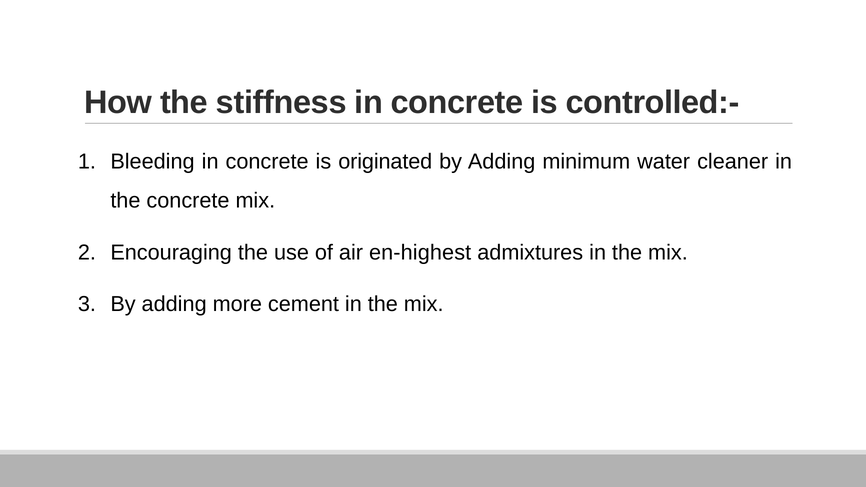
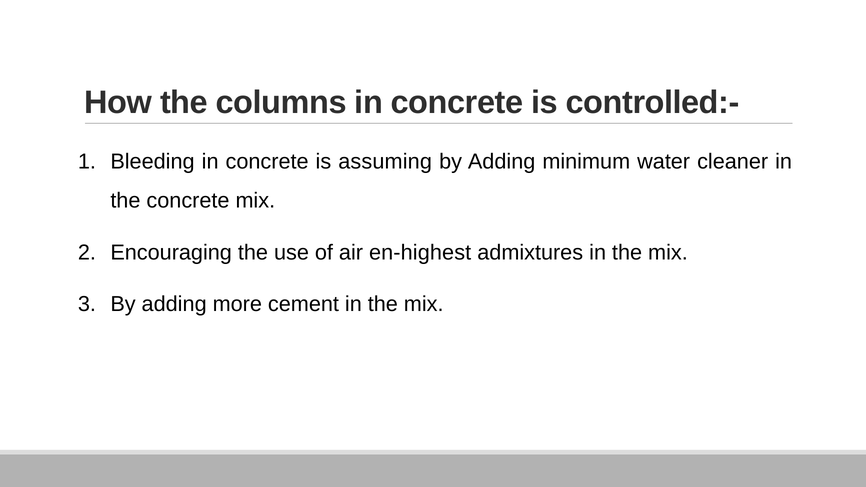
stiffness: stiffness -> columns (281, 103)
originated: originated -> assuming (385, 162)
